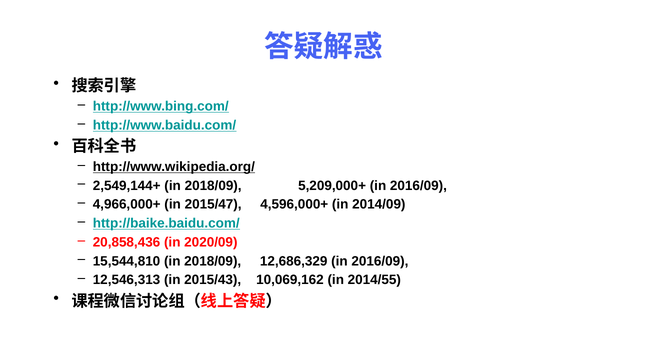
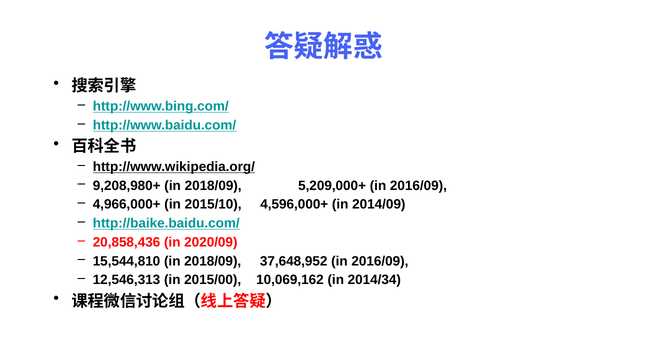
2,549,144+: 2,549,144+ -> 9,208,980+ (127, 186)
2015/47: 2015/47 -> 2015/10 (213, 204)
12,686,329: 12,686,329 -> 37,648,952 (294, 261)
2015/43: 2015/43 -> 2015/00 (213, 280)
2014/55: 2014/55 -> 2014/34 (374, 280)
